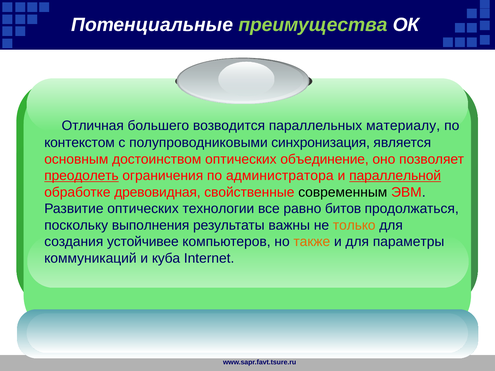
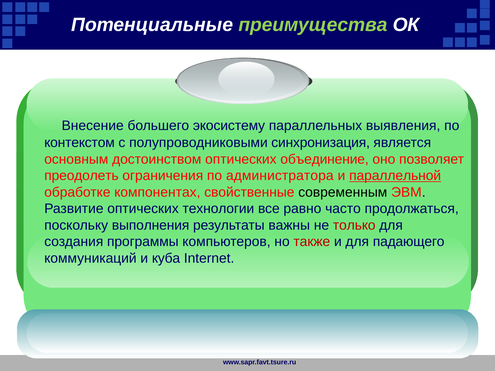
Отличная: Отличная -> Внесение (93, 126)
возводится: возводится -> экосистему (229, 126)
материалу: материалу -> выявления (403, 126)
преодолеть underline: present -> none (81, 176)
древовидная: древовидная -> компонентах (157, 192)
битов: битов -> часто (343, 209)
только colour: orange -> red (354, 225)
устойчивее: устойчивее -> программы (143, 242)
также colour: orange -> red (312, 242)
параметры: параметры -> падающего (409, 242)
